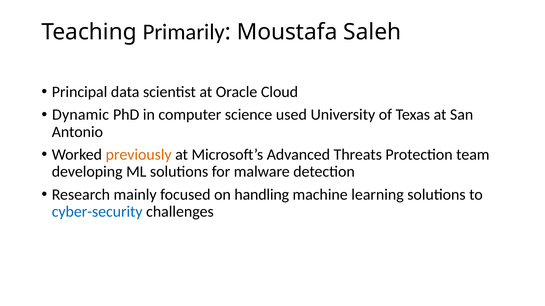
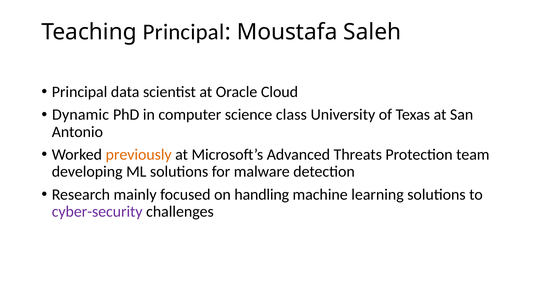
Teaching Primarily: Primarily -> Principal (184, 32)
used: used -> class (291, 115)
cyber-security colour: blue -> purple (97, 212)
